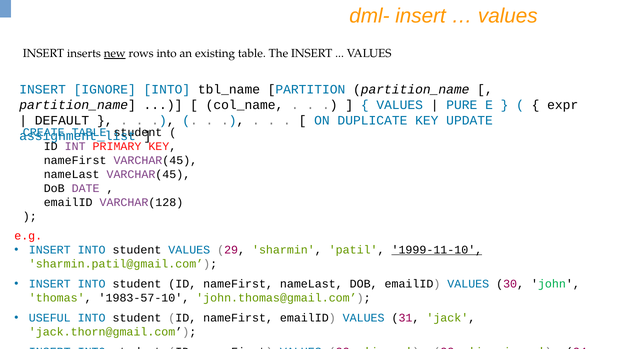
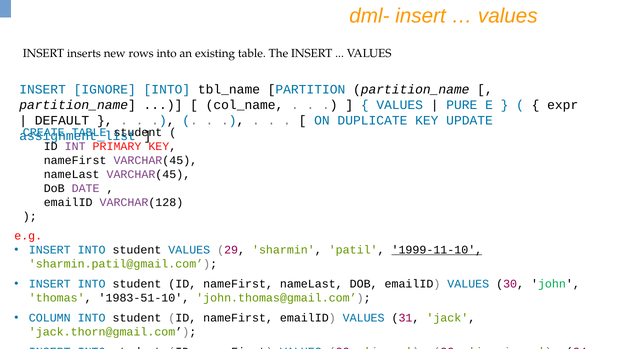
new underline: present -> none (115, 54)
1983-57-10: 1983-57-10 -> 1983-51-10 (144, 298)
USEFUL: USEFUL -> COLUMN (50, 318)
